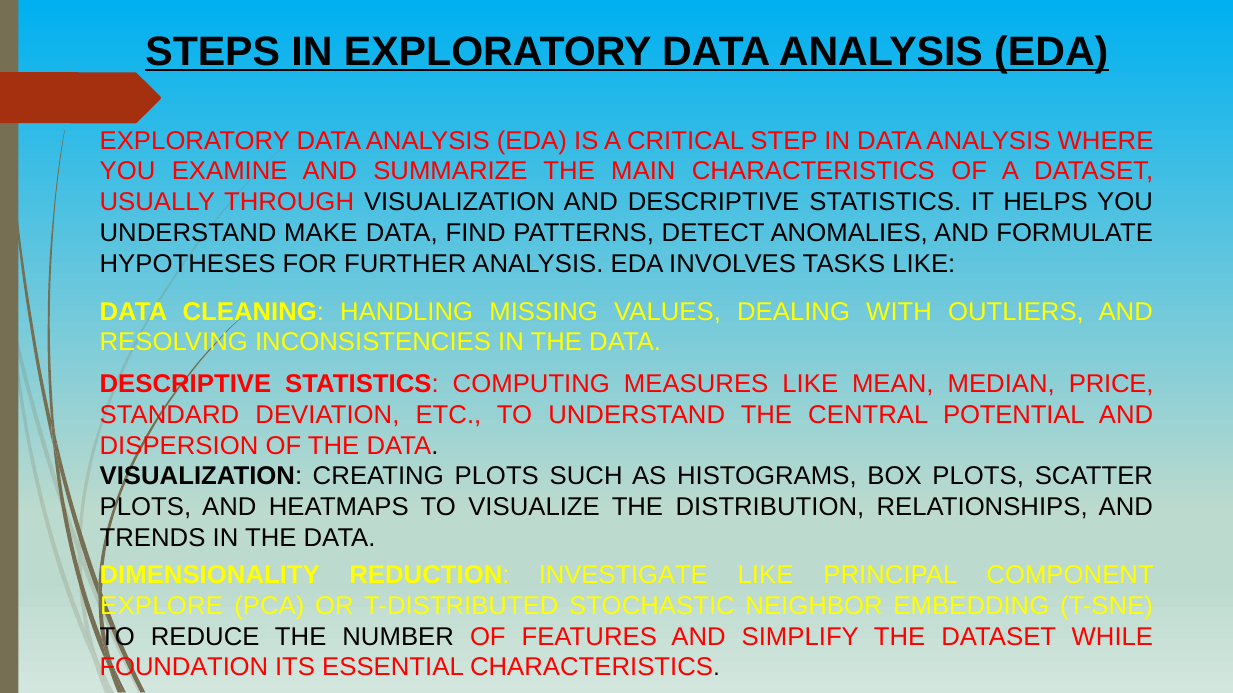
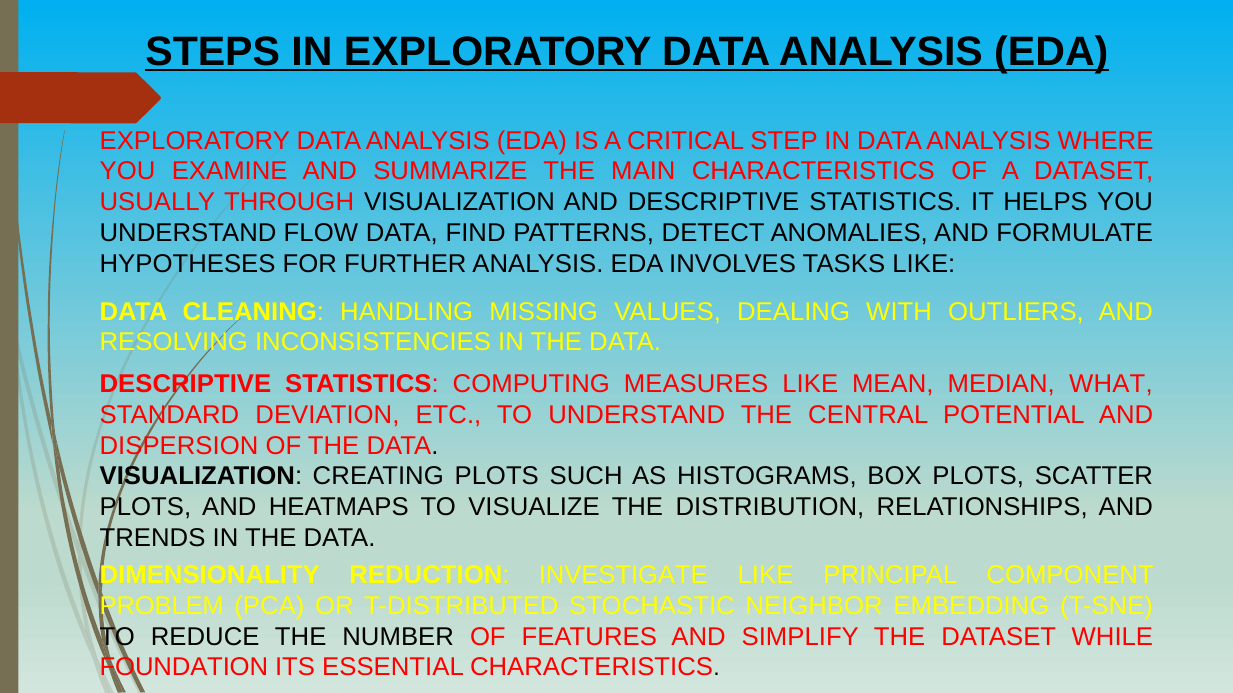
MAKE: MAKE -> FLOW (321, 233)
PRICE: PRICE -> WHAT (1111, 384)
EXPLORE: EXPLORE -> PROBLEM (162, 606)
